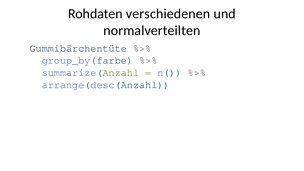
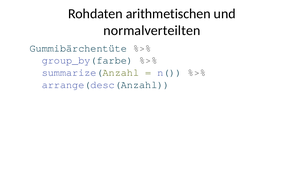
verschiedenen: verschiedenen -> arithmetischen (168, 14)
